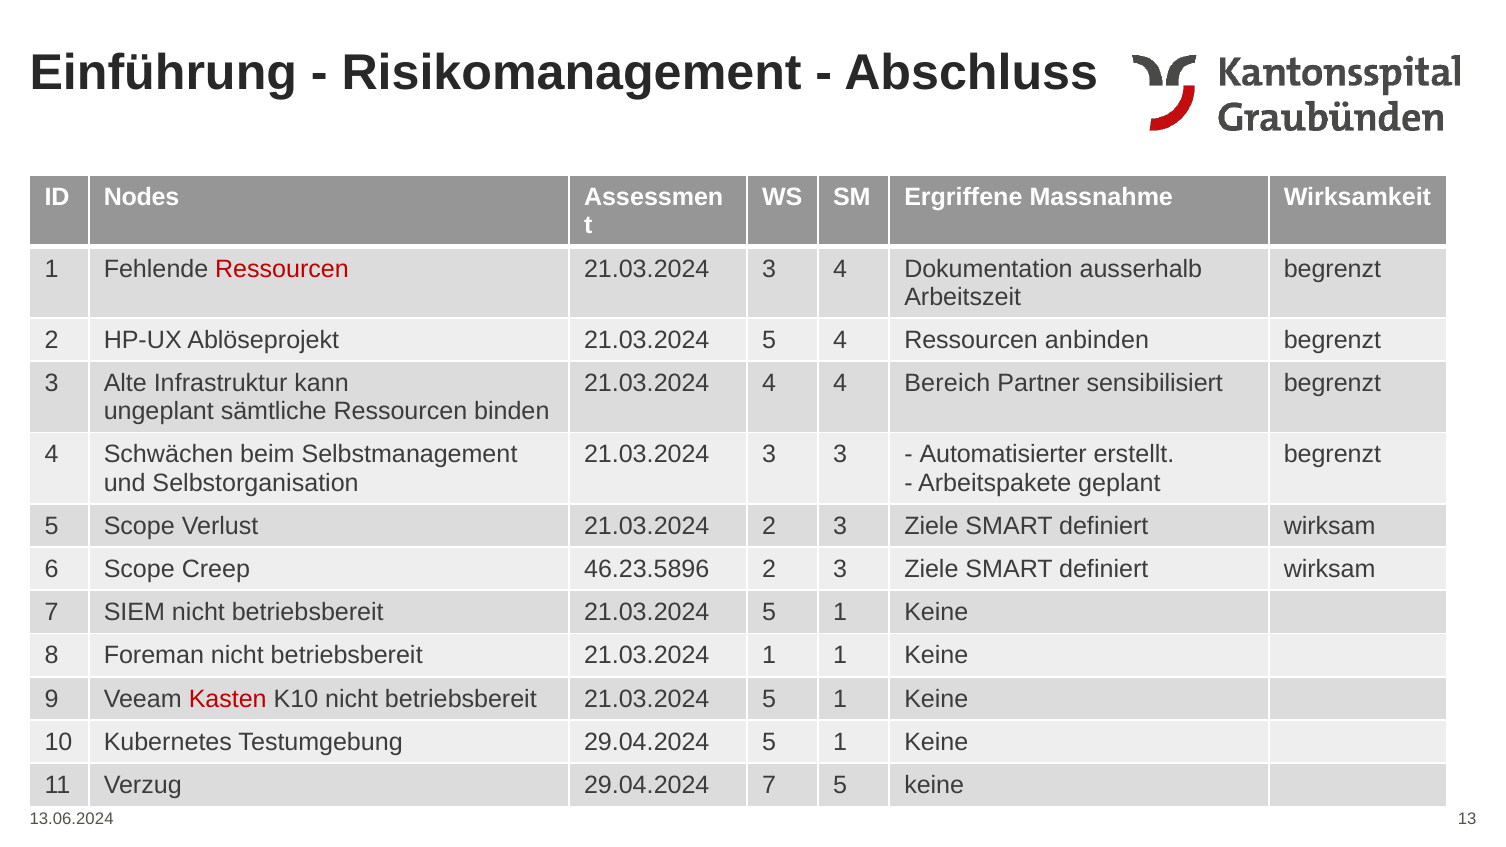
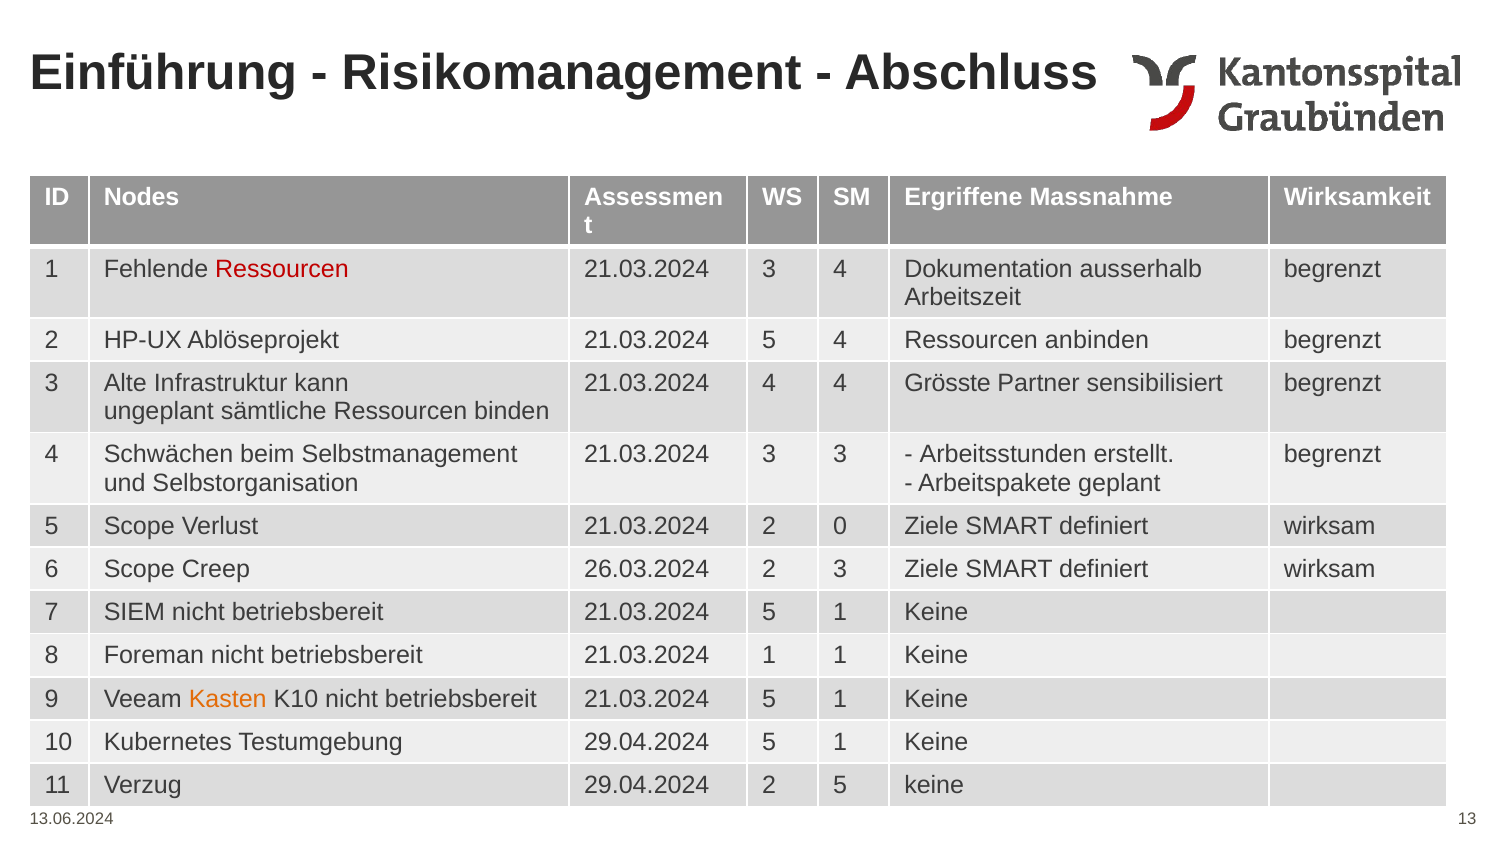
Bereich: Bereich -> Grösste (948, 383)
Automatisierter: Automatisierter -> Arbeitsstunden (1003, 455)
21.03.2024 2 3: 3 -> 0 (840, 526)
46.23.5896: 46.23.5896 -> 26.03.2024 (647, 569)
Kasten colour: red -> orange (228, 699)
29.04.2024 7: 7 -> 2 (769, 785)
